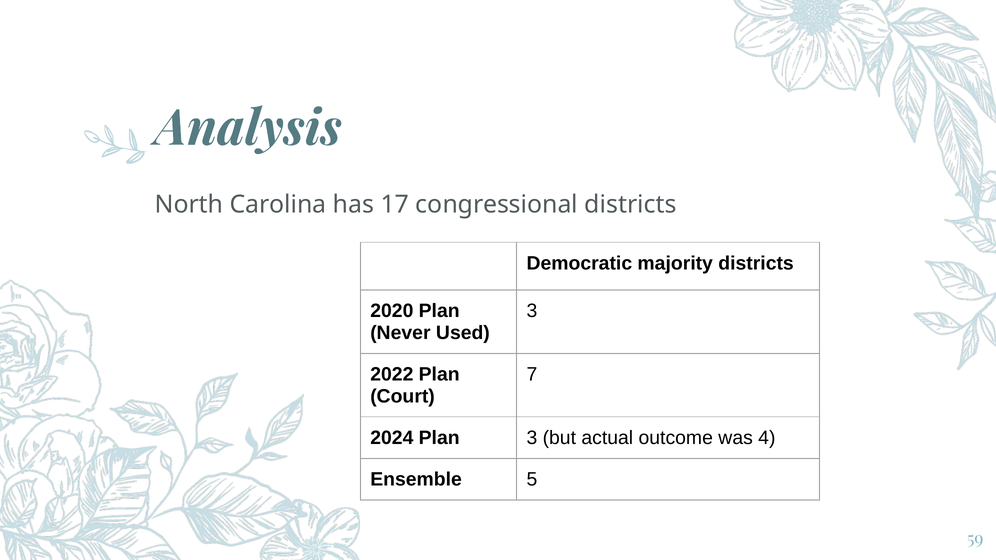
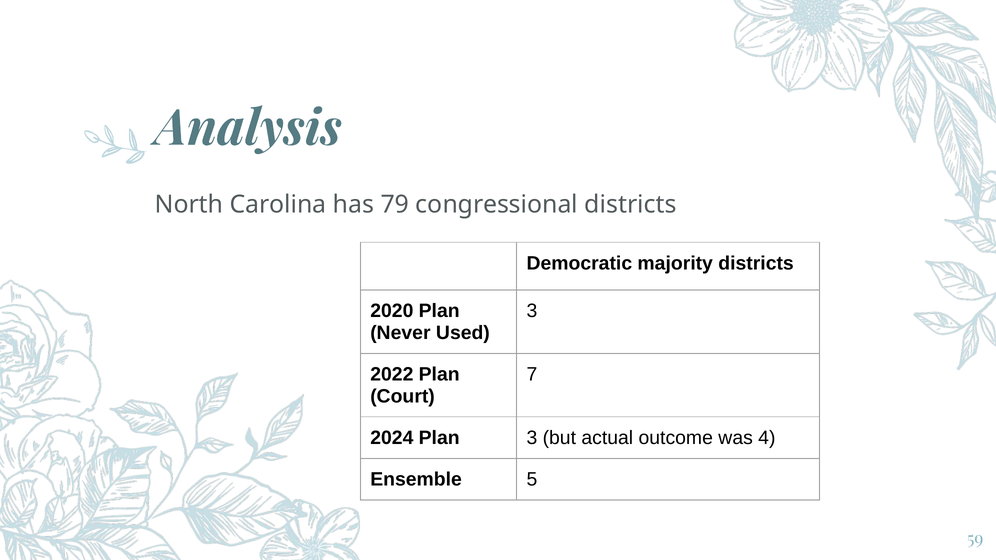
17: 17 -> 79 (395, 205)
